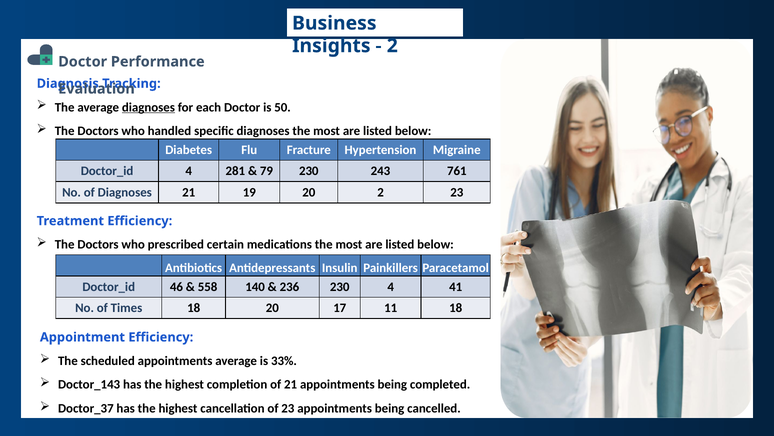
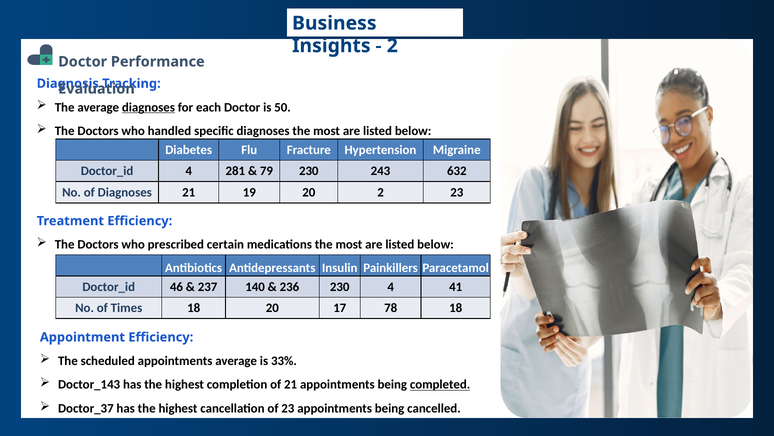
761: 761 -> 632 (457, 171)
558: 558 -> 237 (208, 286)
11: 11 -> 78 (391, 308)
completed underline: none -> present (440, 384)
